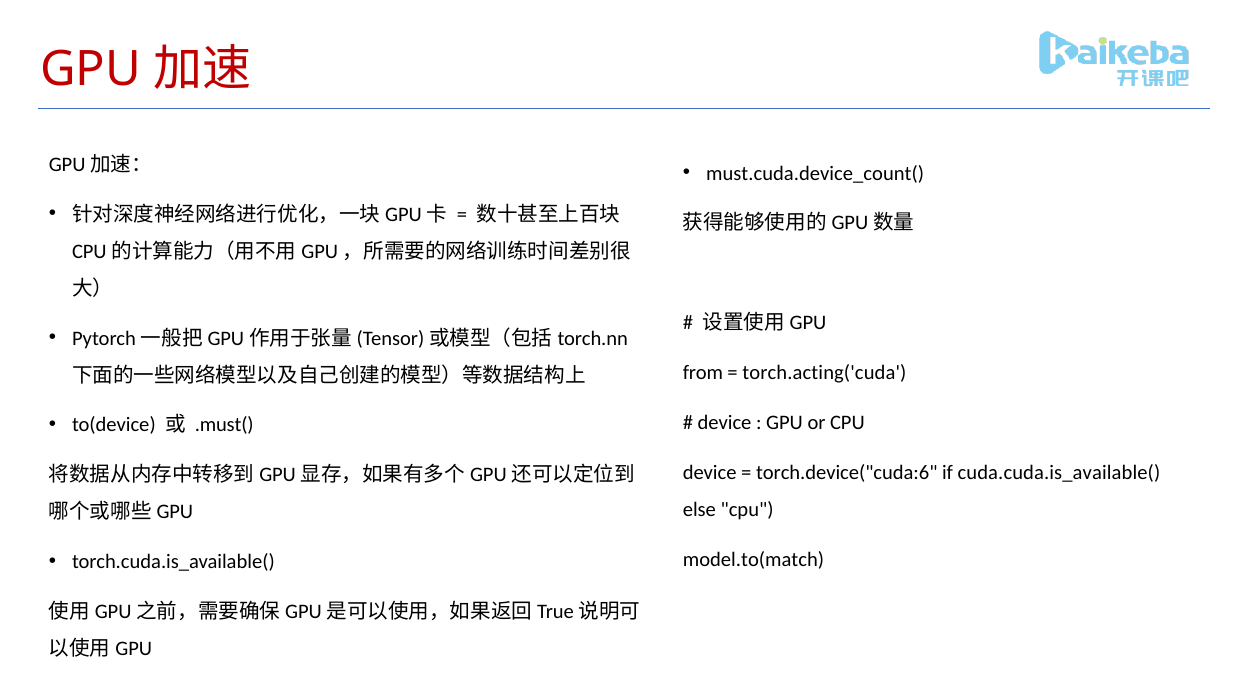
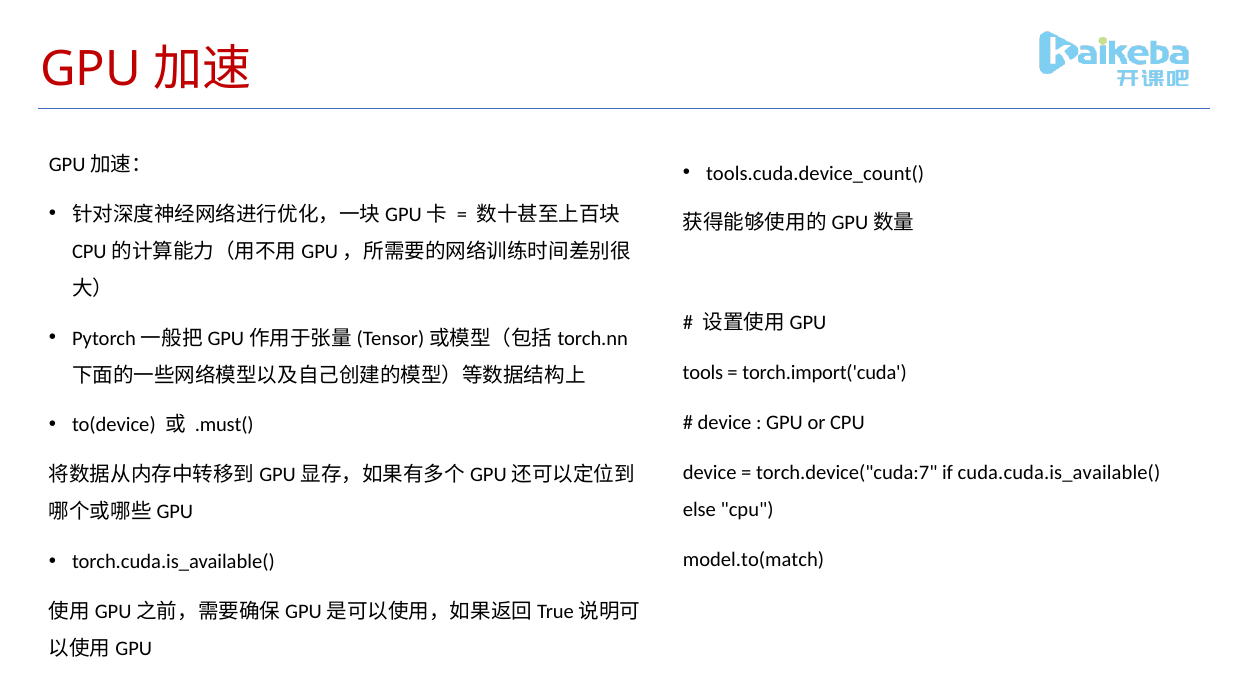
must.cuda.device_count(: must.cuda.device_count( -> tools.cuda.device_count( (815, 173)
from: from -> tools (703, 373)
torch.acting('cuda: torch.acting('cuda -> torch.import('cuda (825, 373)
torch.device("cuda:6: torch.device("cuda:6 -> torch.device("cuda:7 (847, 473)
